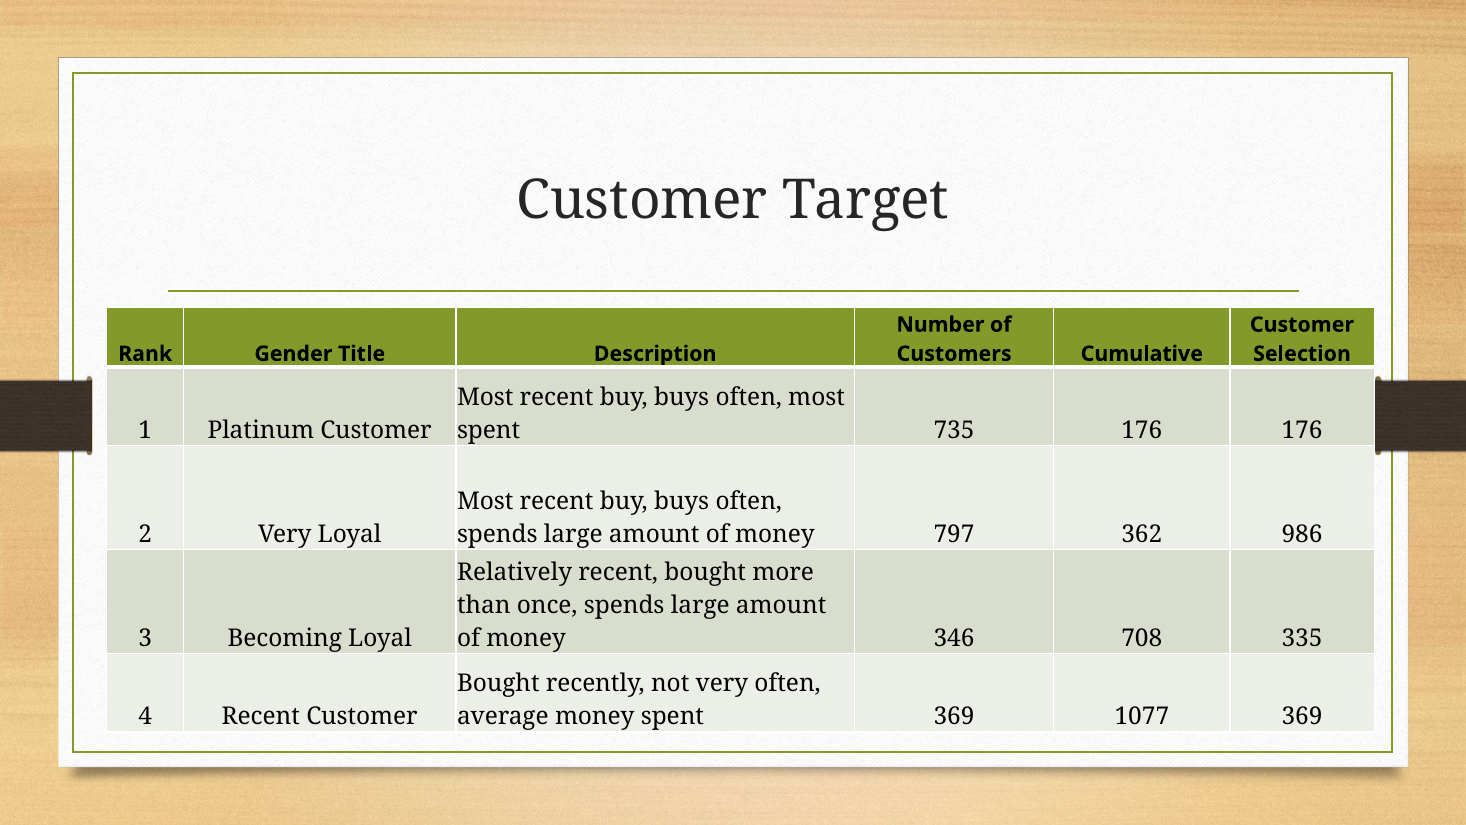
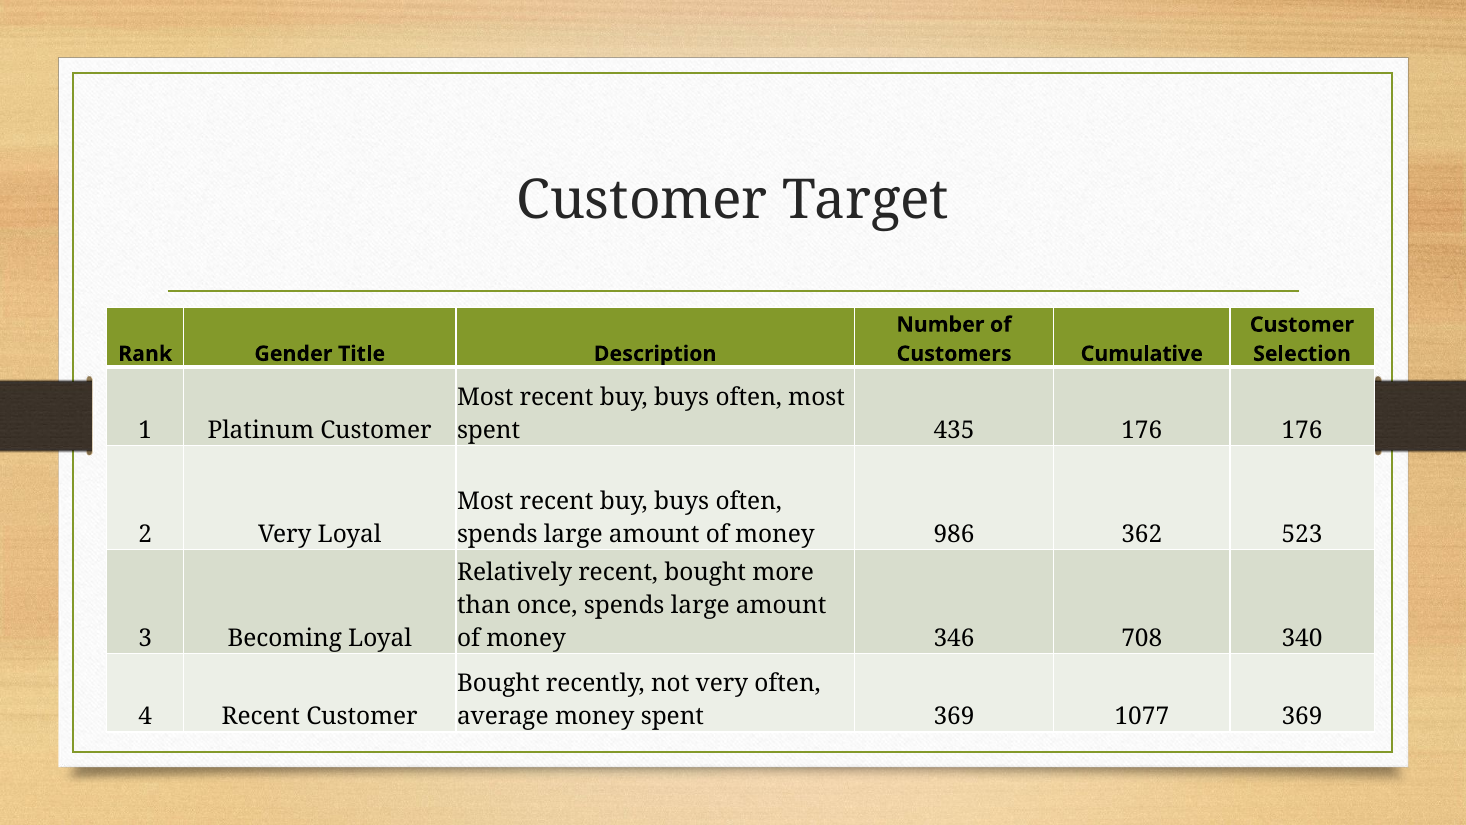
735: 735 -> 435 (954, 430)
797: 797 -> 986 (954, 534)
986: 986 -> 523 (1302, 534)
335: 335 -> 340 (1302, 638)
